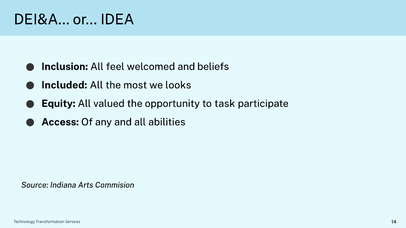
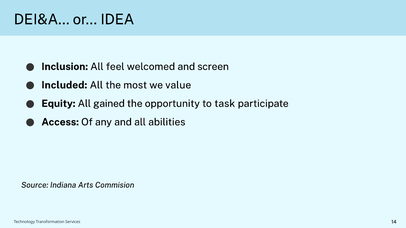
beliefs: beliefs -> screen (213, 67)
looks: looks -> value (178, 85)
valued: valued -> gained (109, 104)
